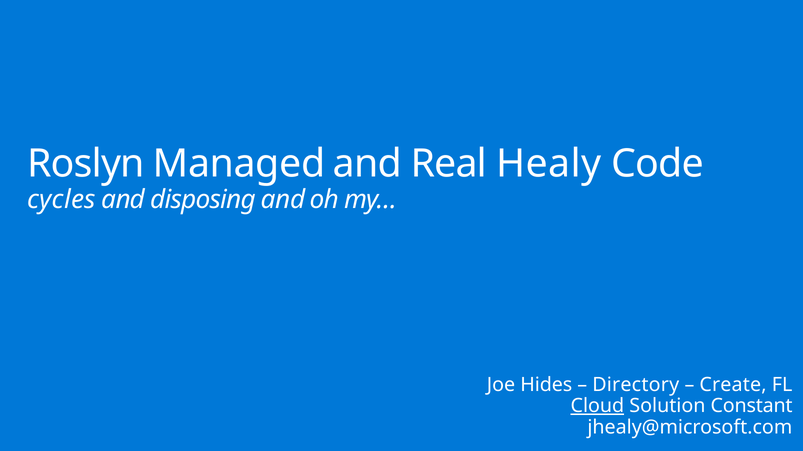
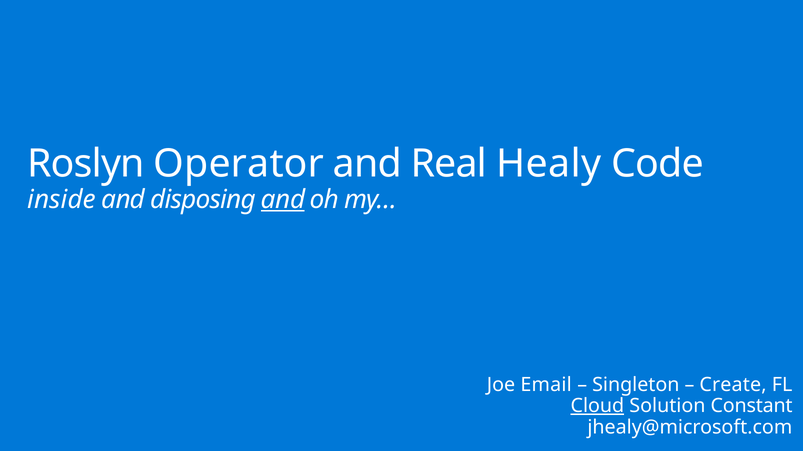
Managed: Managed -> Operator (239, 164)
cycles: cycles -> inside (62, 200)
and underline: none -> present (283, 200)
Hides: Hides -> Email (546, 385)
Directory: Directory -> Singleton (636, 385)
